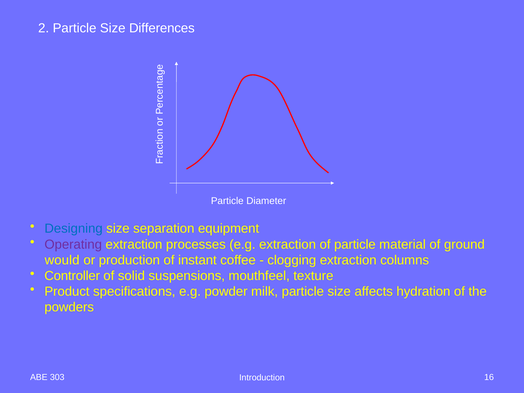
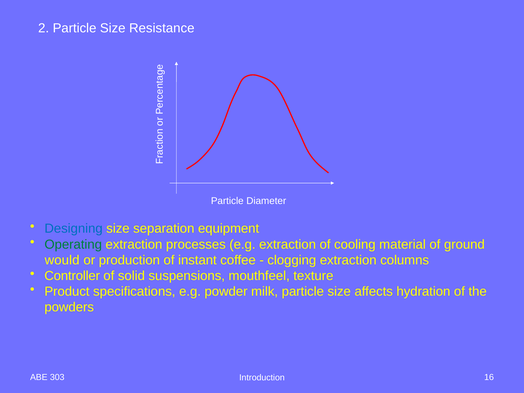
Differences: Differences -> Resistance (162, 28)
Operating colour: purple -> green (73, 244)
of particle: particle -> cooling (355, 244)
